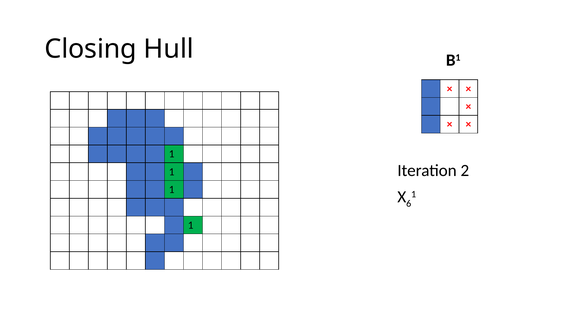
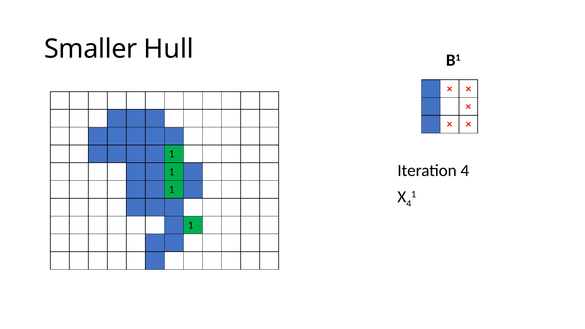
Closing: Closing -> Smaller (91, 49)
Iteration 2: 2 -> 4 (465, 170)
6: 6 -> 4 (409, 204)
